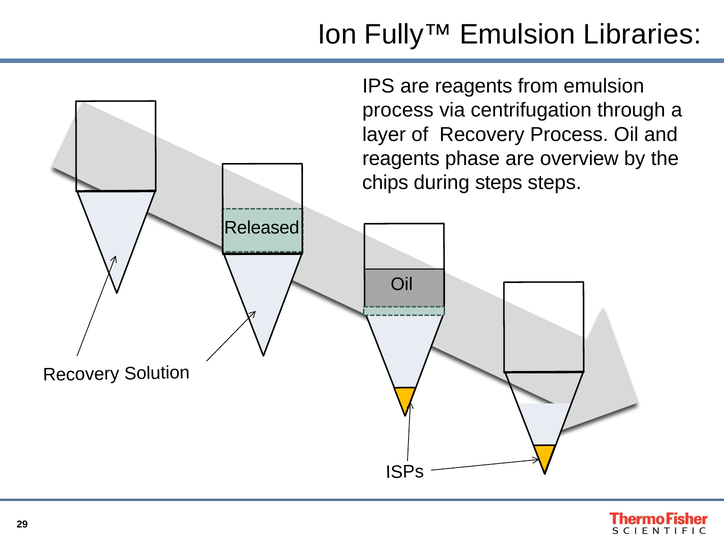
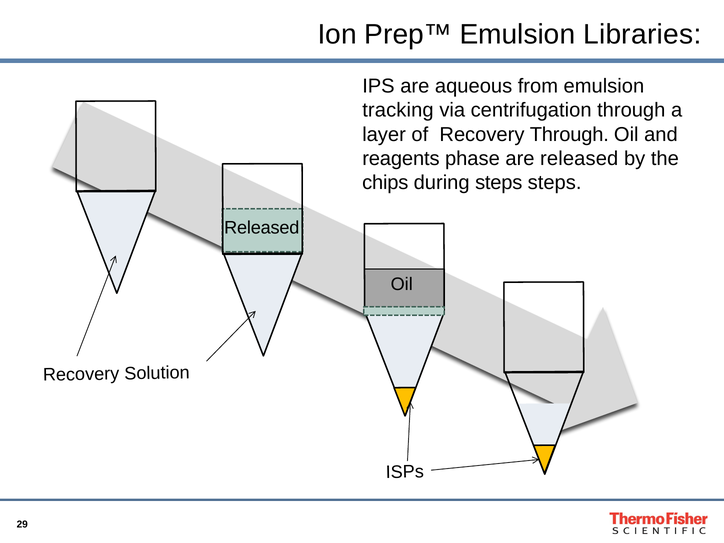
Fully™: Fully™ -> Prep™ (408, 35)
are reagents: reagents -> aqueous (474, 86)
process: process -> tracking (398, 110)
Recovery Process: Process -> Through (569, 134)
are overview: overview -> released (579, 159)
